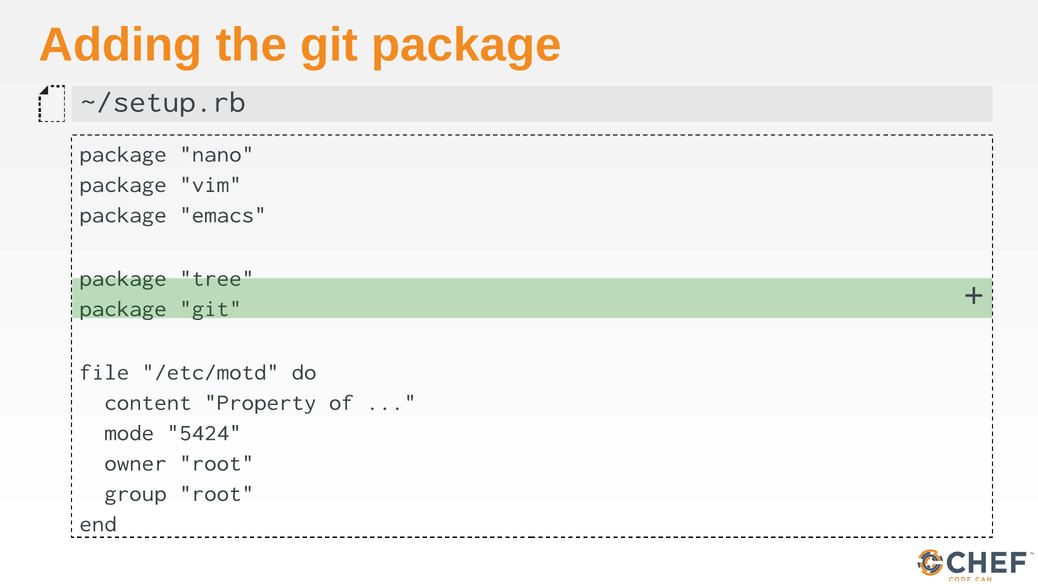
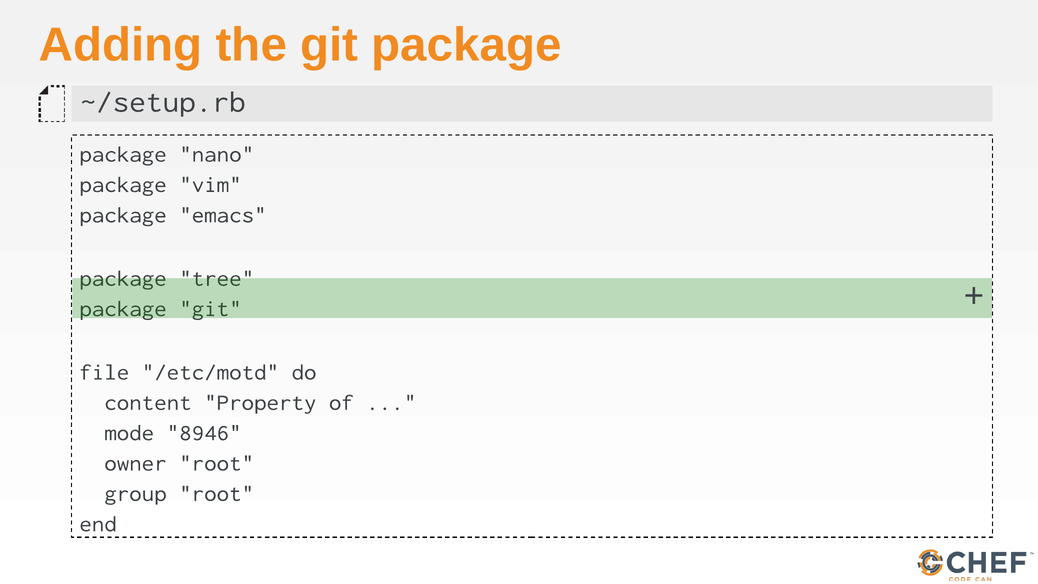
5424: 5424 -> 8946 (204, 433)
